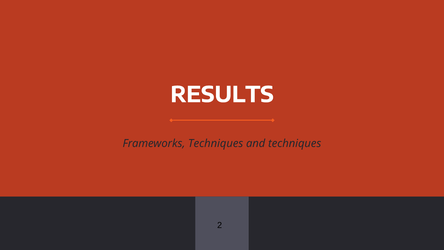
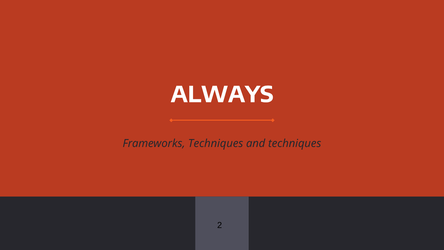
RESULTS: RESULTS -> ALWAYS (222, 95)
